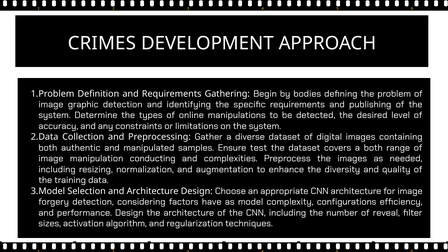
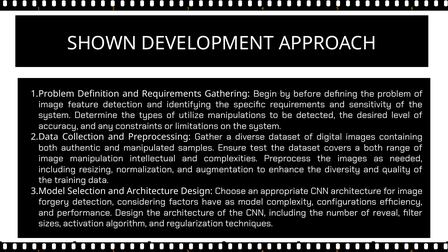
CRIMES: CRIMES -> SHOWN (102, 43)
bodies: bodies -> before (307, 94)
graphic: graphic -> feature (83, 105)
publishing: publishing -> sensitivity (370, 105)
online: online -> utilize (191, 115)
conducting: conducting -> intellectual (153, 159)
